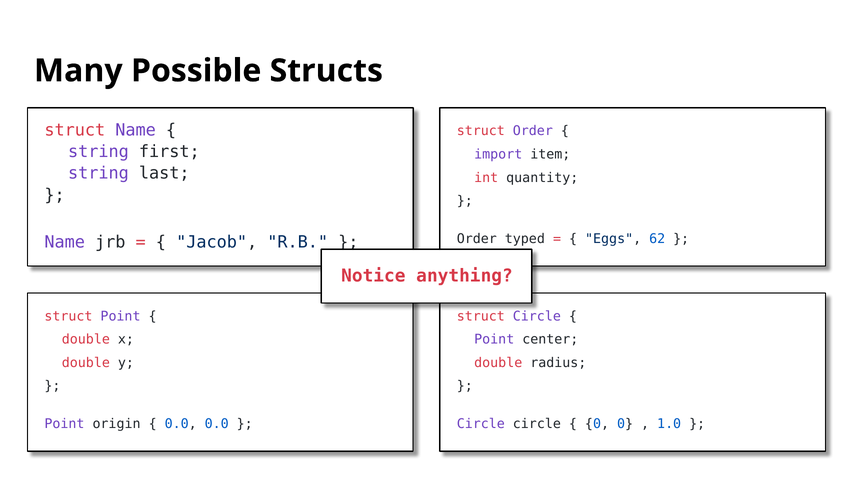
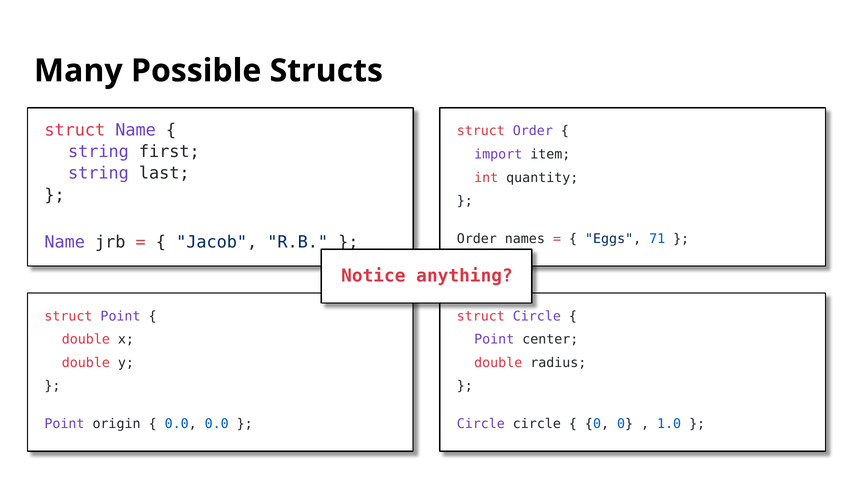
typed: typed -> names (525, 239)
62: 62 -> 71 (657, 239)
